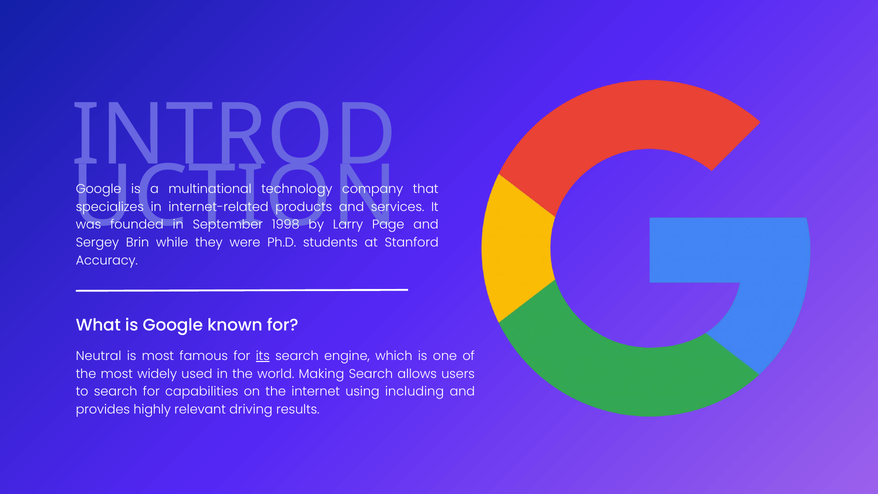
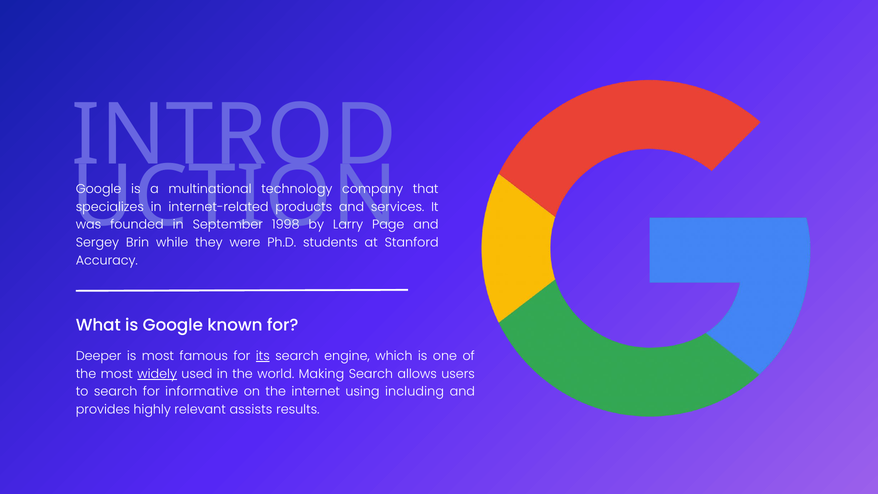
Neutral: Neutral -> Deeper (99, 356)
widely underline: none -> present (157, 374)
capabilities: capabilities -> informative (202, 392)
driving: driving -> assists (251, 409)
